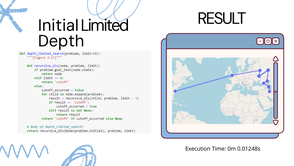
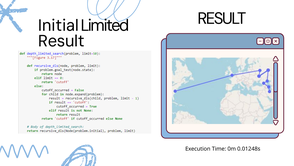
Depth: Depth -> Result (61, 41)
